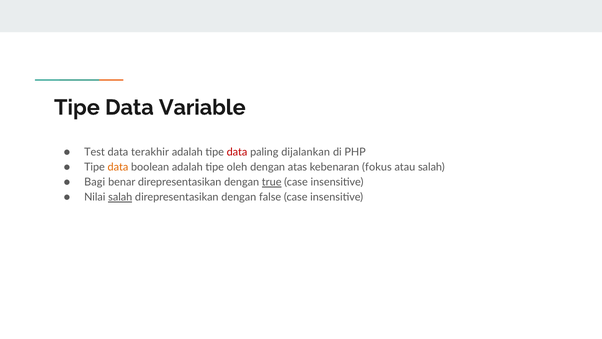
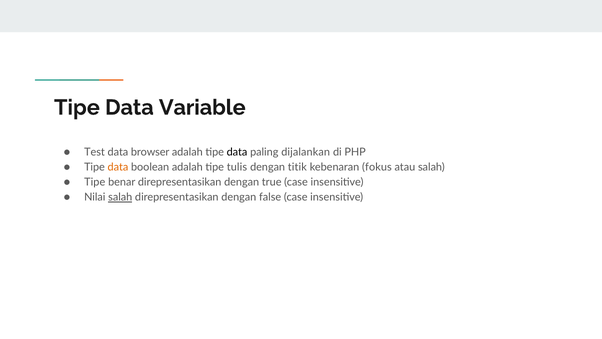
terakhir: terakhir -> browser (150, 152)
data colour: red -> black (237, 152)
oleh: oleh -> tulis (237, 167)
atas: atas -> titik (297, 167)
Bagi: Bagi -> Tipe (95, 182)
true underline: present -> none (272, 182)
